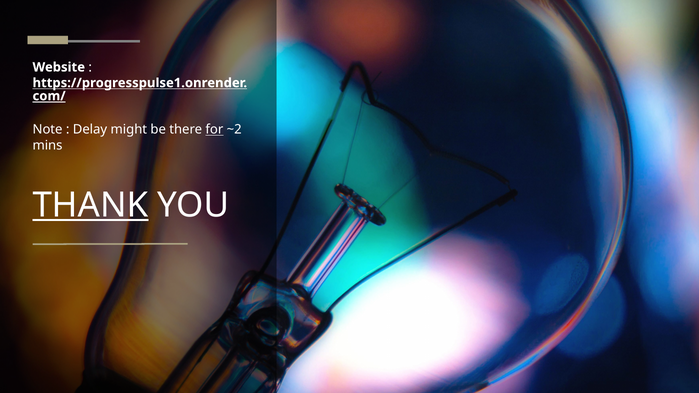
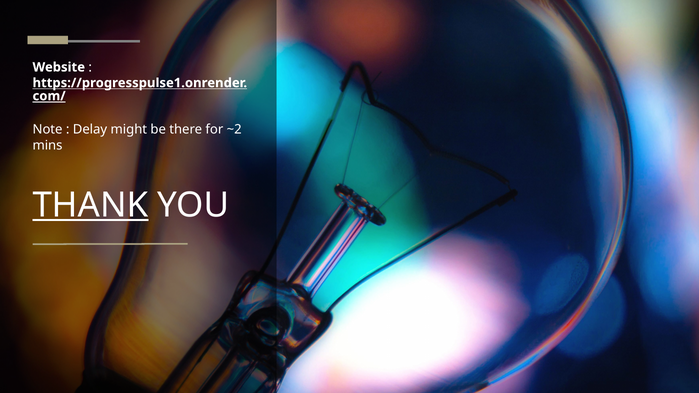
for underline: present -> none (214, 130)
